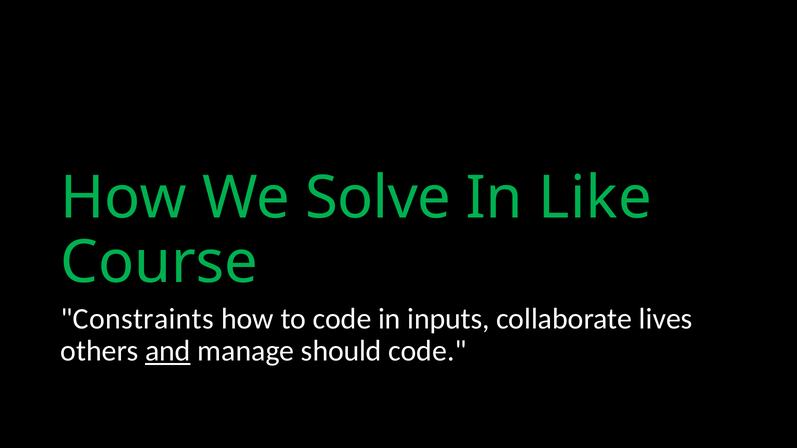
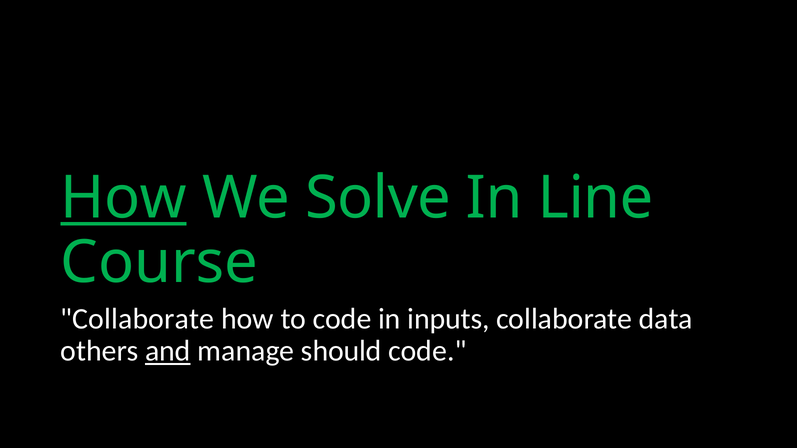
How underline: none -> present (124, 198)
Like: Like -> Line (596, 198)
Constraints: Constraints -> Collaborate (137, 319)
lives: lives -> data (666, 319)
